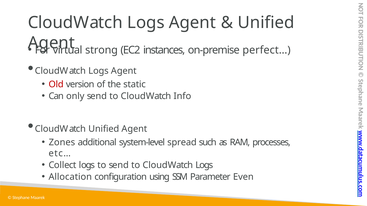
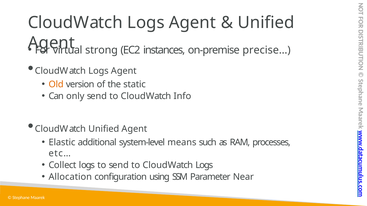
perfect…: perfect… -> precise… (267, 50)
Old colour: red -> orange (56, 84)
Zones: Zones -> Elastic (62, 143)
spread: spread -> means (182, 143)
Even: Even -> Near (243, 177)
